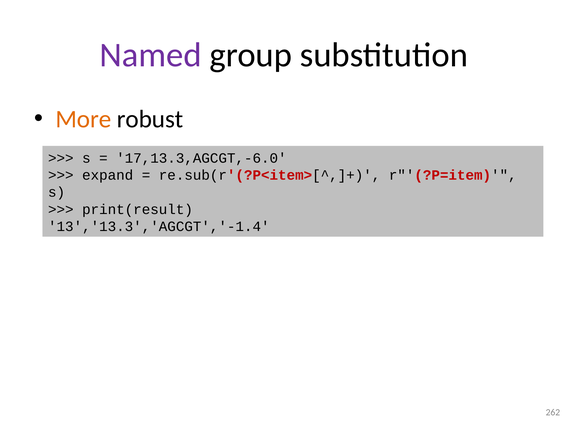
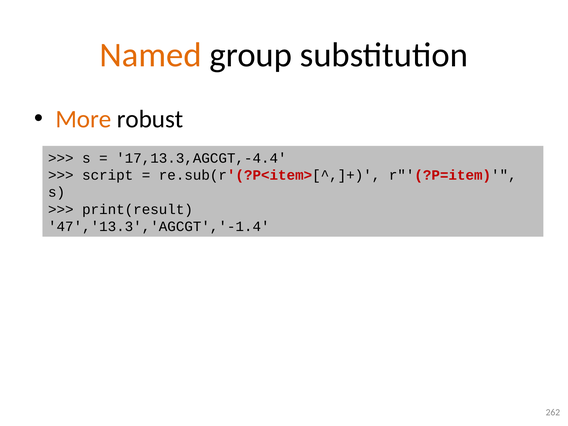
Named colour: purple -> orange (151, 55)
17,13.3,AGCGT,-6.0: 17,13.3,AGCGT,-6.0 -> 17,13.3,AGCGT,-4.4 (201, 158)
expand: expand -> script (108, 175)
13','13.3','AGCGT','-1.4: 13','13.3','AGCGT','-1.4 -> 47','13.3','AGCGT','-1.4 (159, 226)
